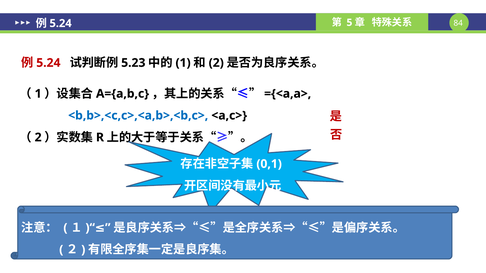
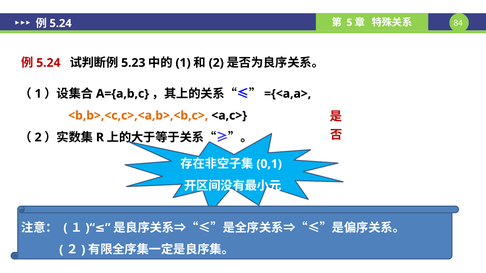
<b,b>,<c,c>,<a,b>,<b,c> colour: blue -> orange (138, 116)
